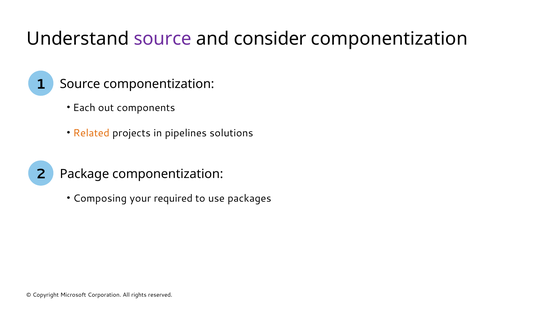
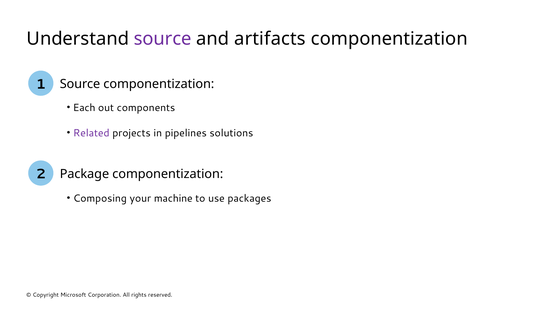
consider: consider -> artifacts (270, 39)
Related colour: orange -> purple (91, 133)
required: required -> machine (173, 198)
